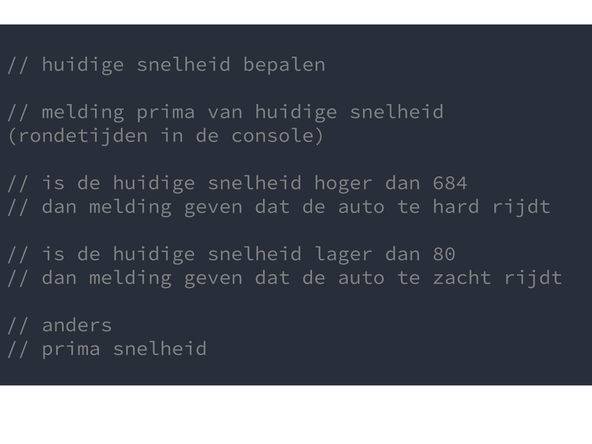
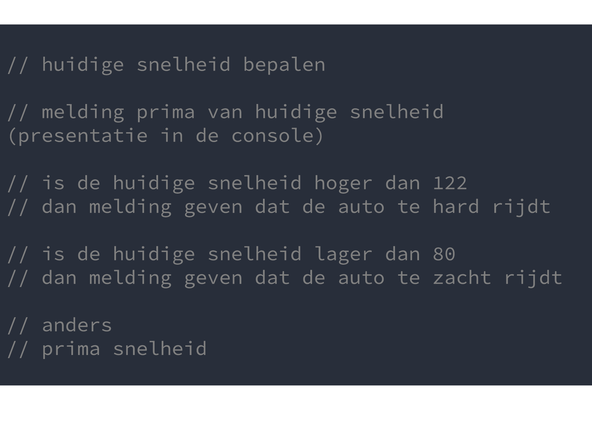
rondetijden: rondetijden -> presentatie (77, 135)
684: 684 -> 122 (450, 183)
